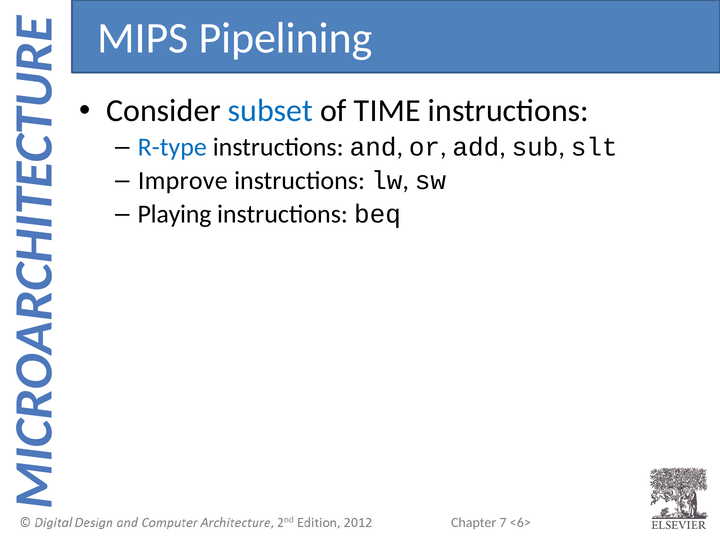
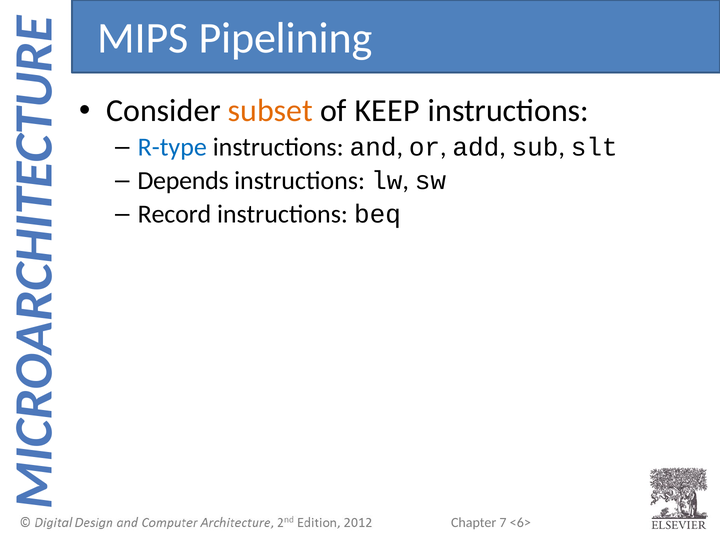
subset colour: blue -> orange (270, 111)
TIME: TIME -> KEEP (387, 111)
Improve: Improve -> Depends (183, 181)
Playing: Playing -> Record (174, 214)
